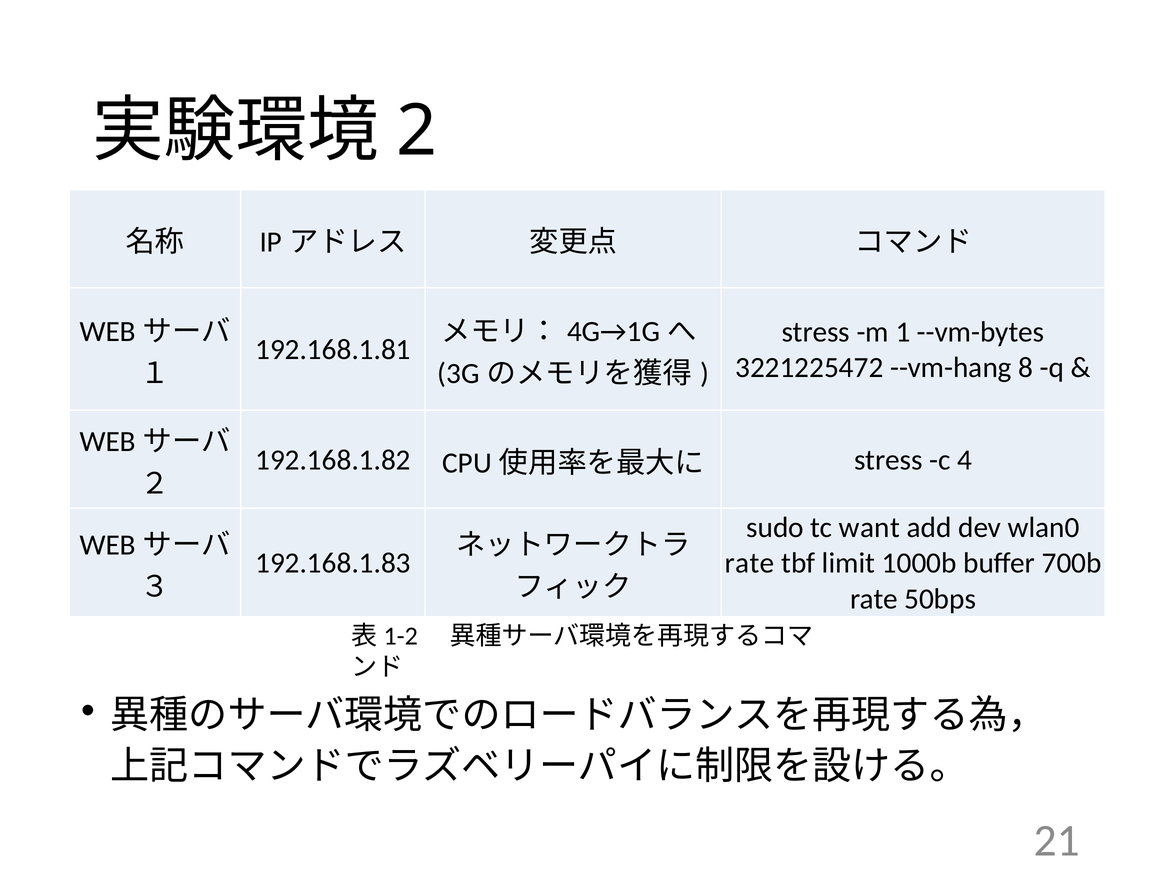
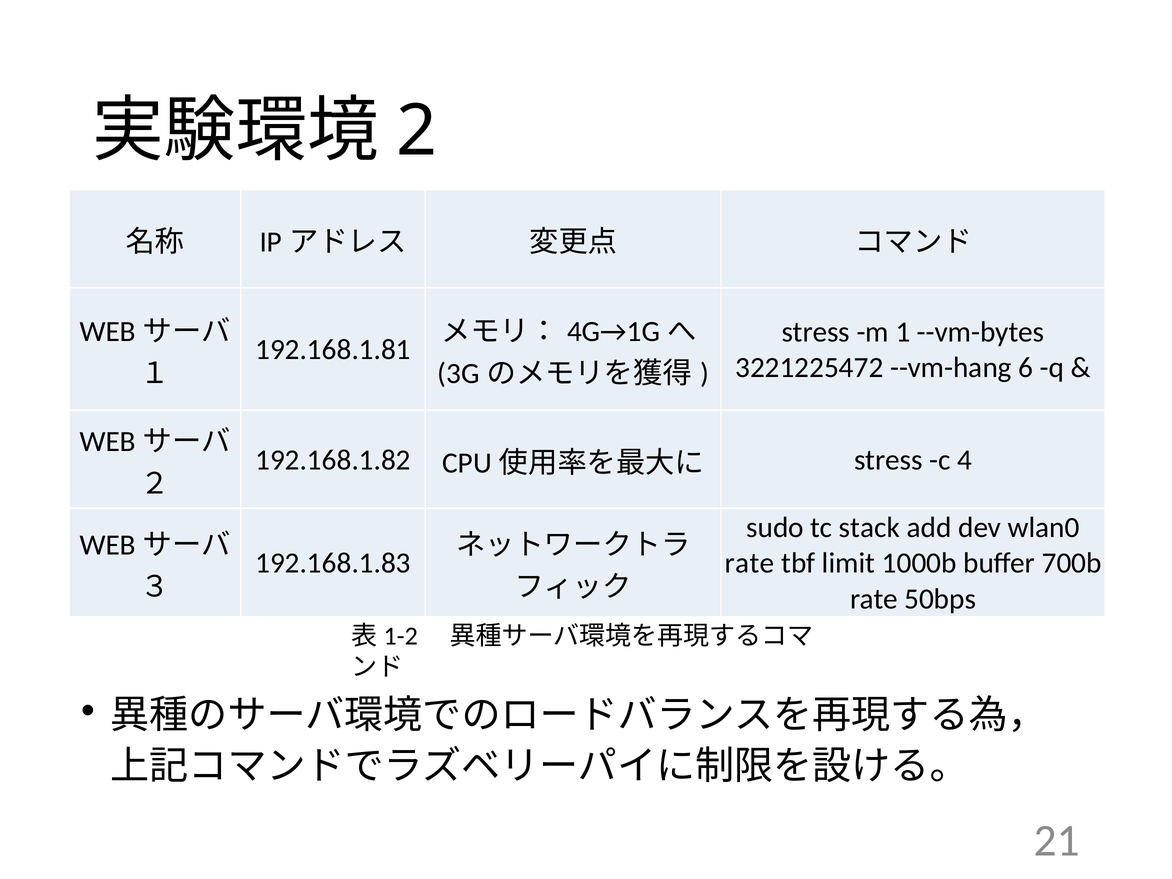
8: 8 -> 6 (1026, 368)
want: want -> stack (869, 528)
